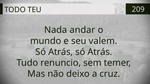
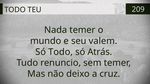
Nada andar: andar -> temer (82, 30)
Atrás: Atrás -> Todo (61, 52)
